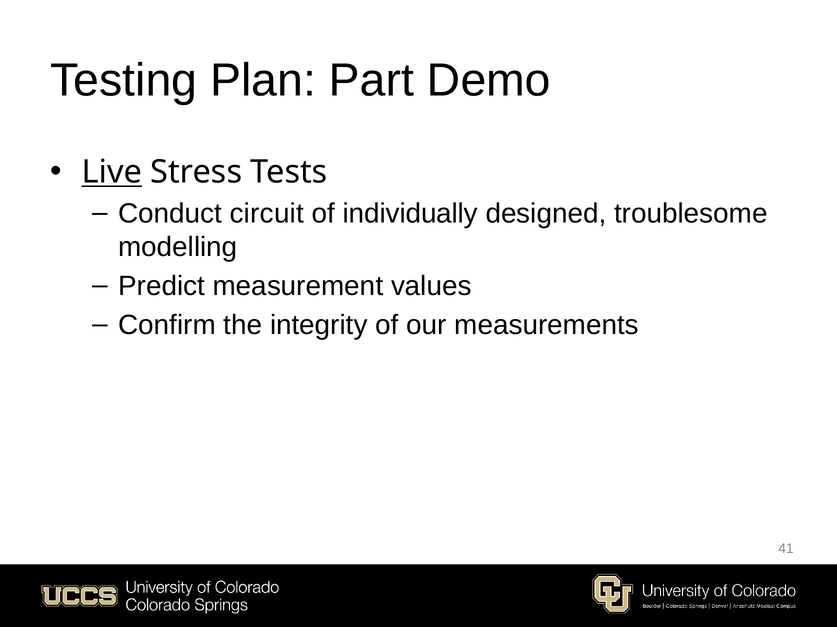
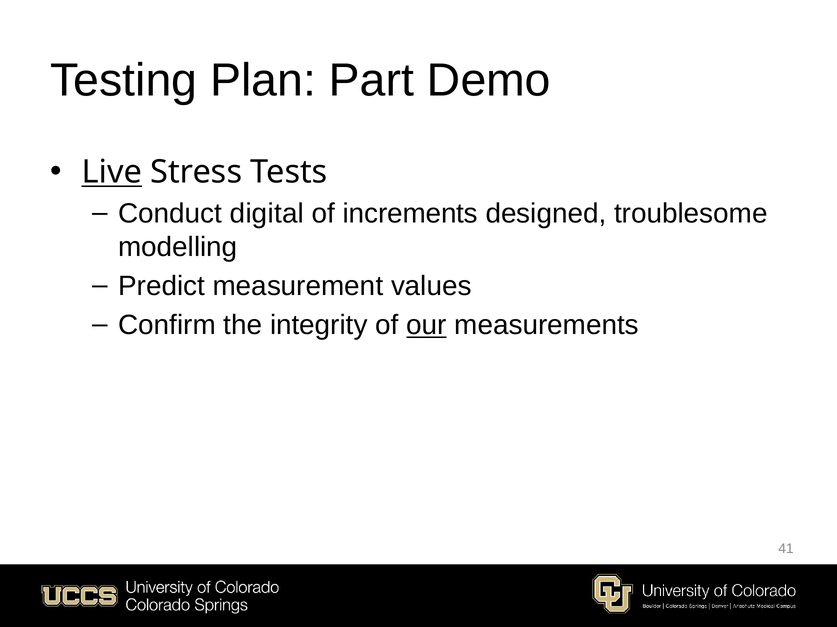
circuit: circuit -> digital (267, 214)
individually: individually -> increments (410, 214)
our underline: none -> present (427, 326)
